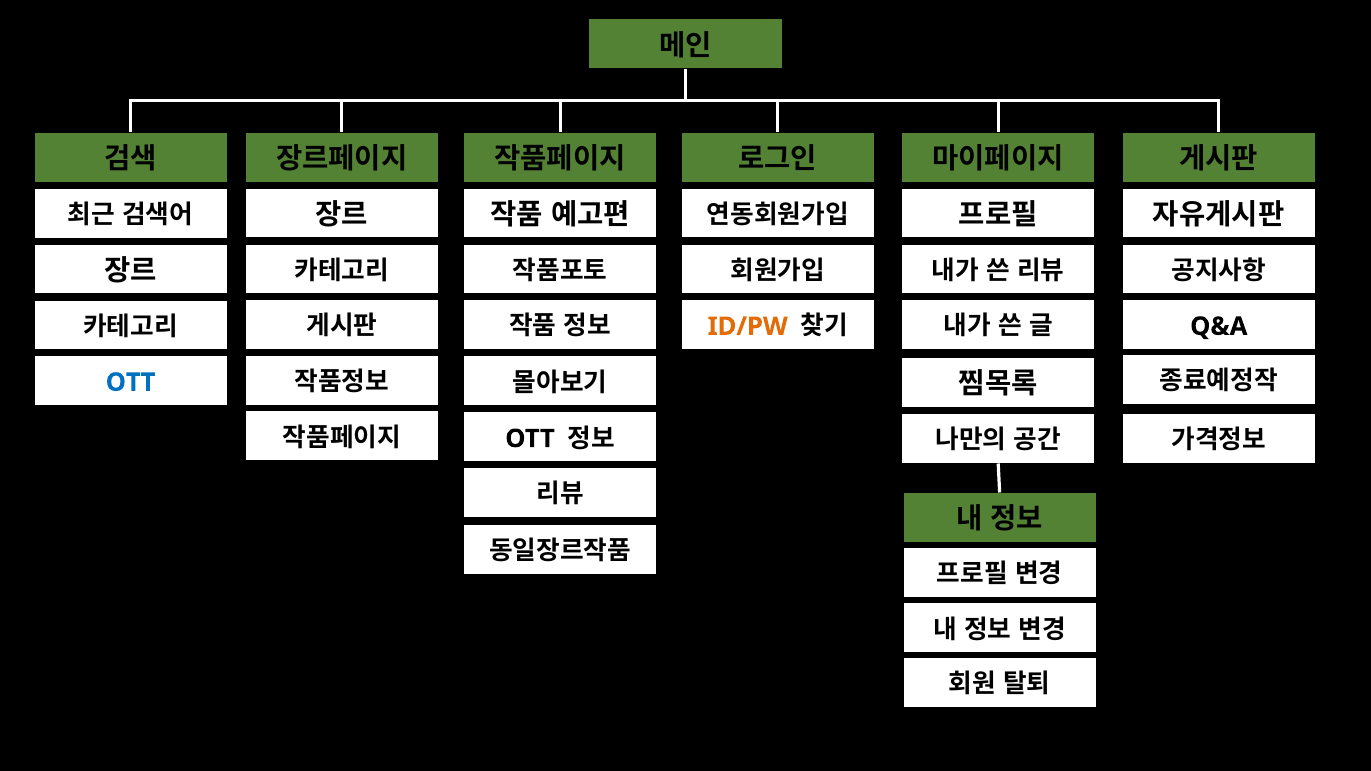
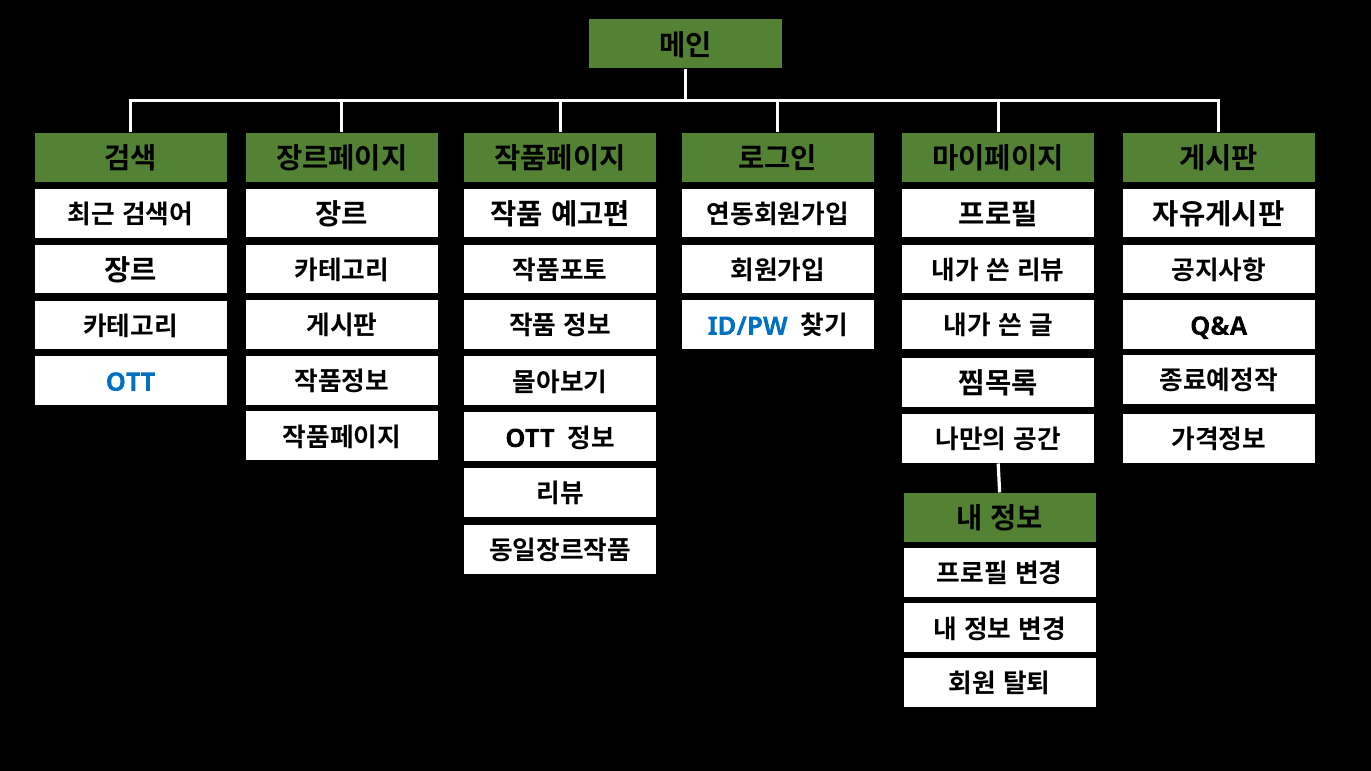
ID/PW colour: orange -> blue (748, 326)
